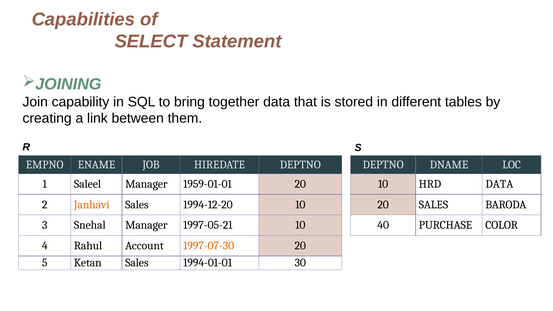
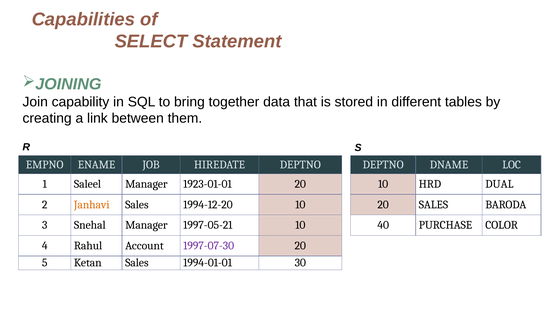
1959-01-01: 1959-01-01 -> 1923-01-01 (207, 184)
HRD DATA: DATA -> DUAL (499, 184)
1997-07-30 colour: orange -> purple (209, 246)
